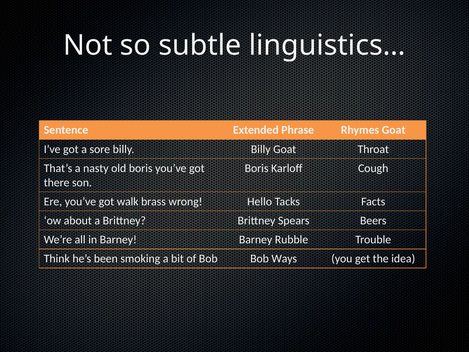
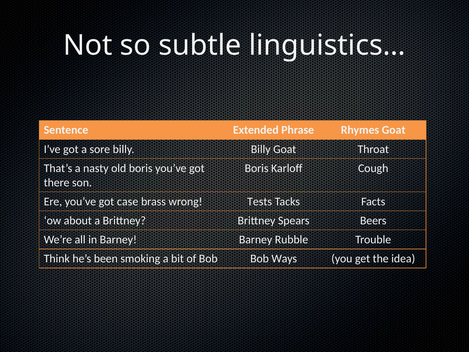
walk: walk -> case (128, 201)
Hello: Hello -> Tests (260, 201)
